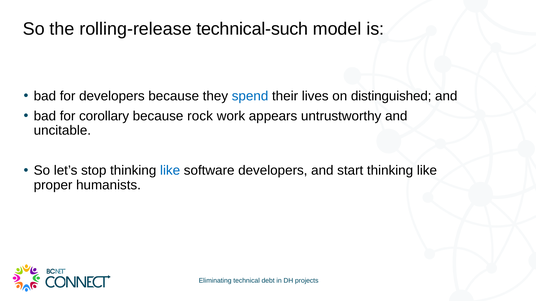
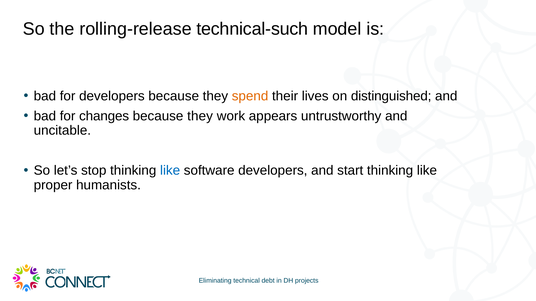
spend colour: blue -> orange (250, 96)
corollary: corollary -> changes (104, 116)
rock: rock -> they (200, 116)
